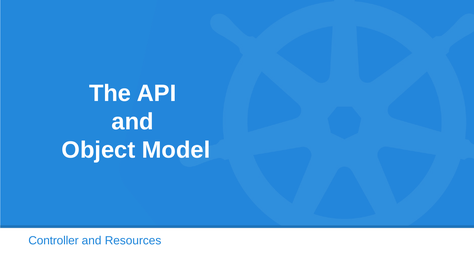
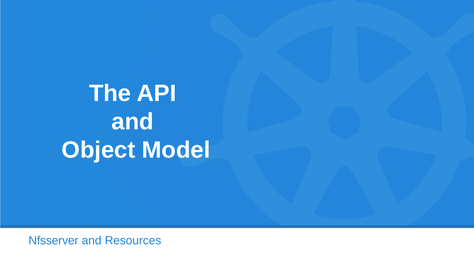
Controller: Controller -> Nfsserver (53, 241)
